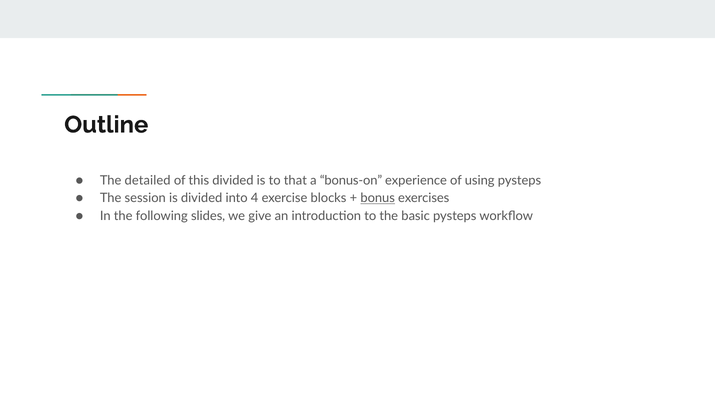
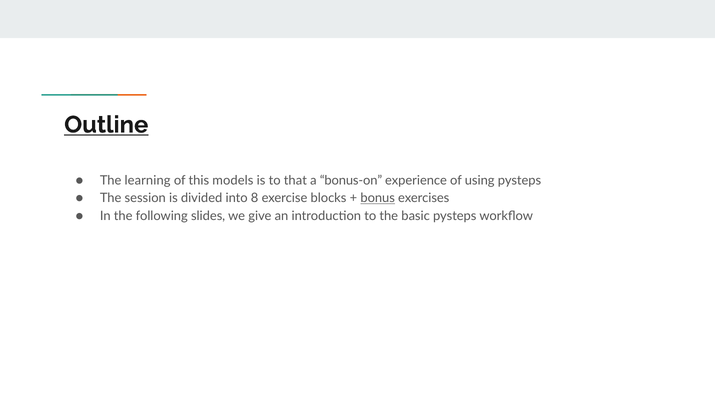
Outline underline: none -> present (106, 125)
detailed: detailed -> learning (148, 181)
this divided: divided -> models (233, 181)
4: 4 -> 8 (255, 198)
